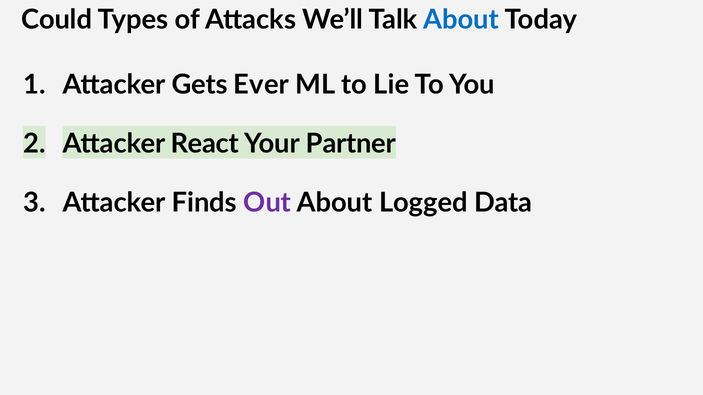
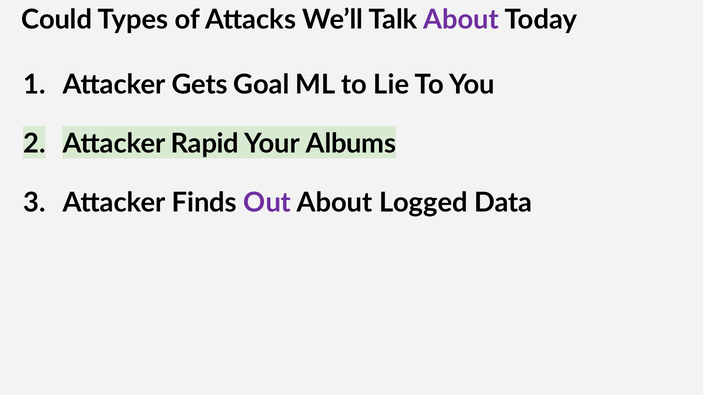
About colour: blue -> purple (461, 20)
Ever: Ever -> Goal (261, 85)
React: React -> Rapid (205, 144)
Partner: Partner -> Albums (351, 144)
